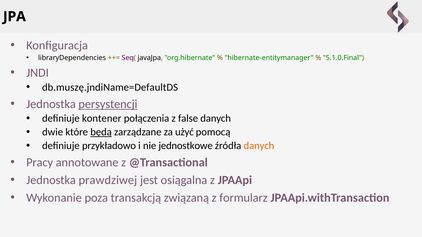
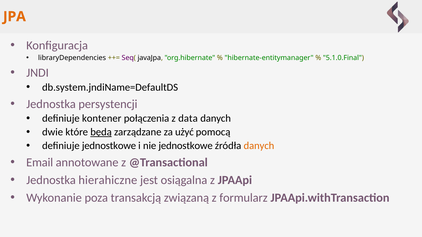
JPA colour: black -> orange (14, 17)
db.muszę.jndiName=DefaultDS: db.muszę.jndiName=DefaultDS -> db.system.jndiName=DefaultDS (110, 87)
persystencji underline: present -> none (108, 104)
false: false -> data (188, 119)
definiuje przykładowo: przykładowo -> jednostkowe (109, 146)
Pracy: Pracy -> Email (40, 163)
prawdziwej: prawdziwej -> hierahiczne (108, 180)
